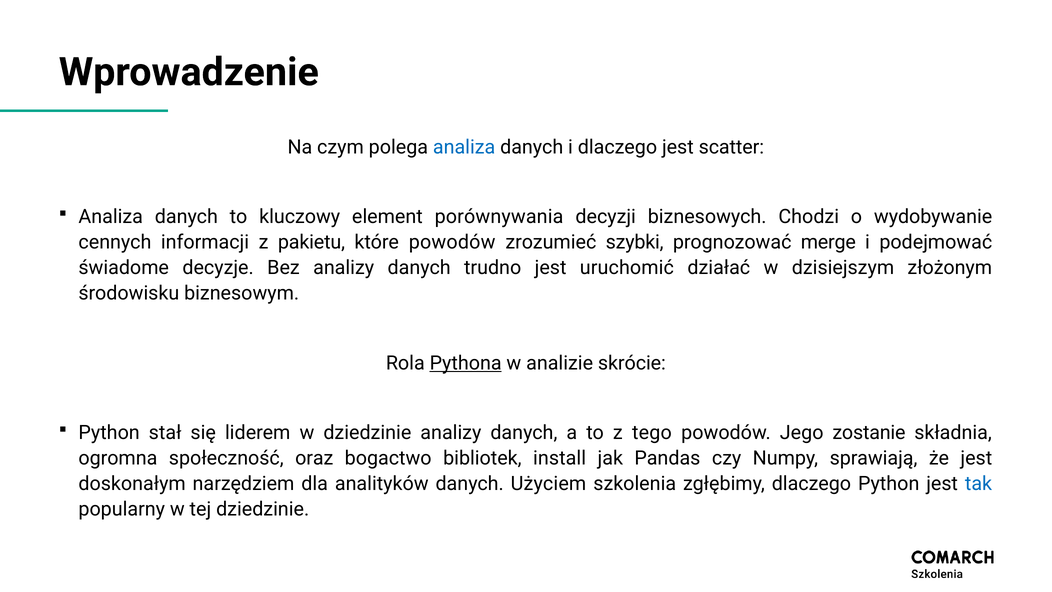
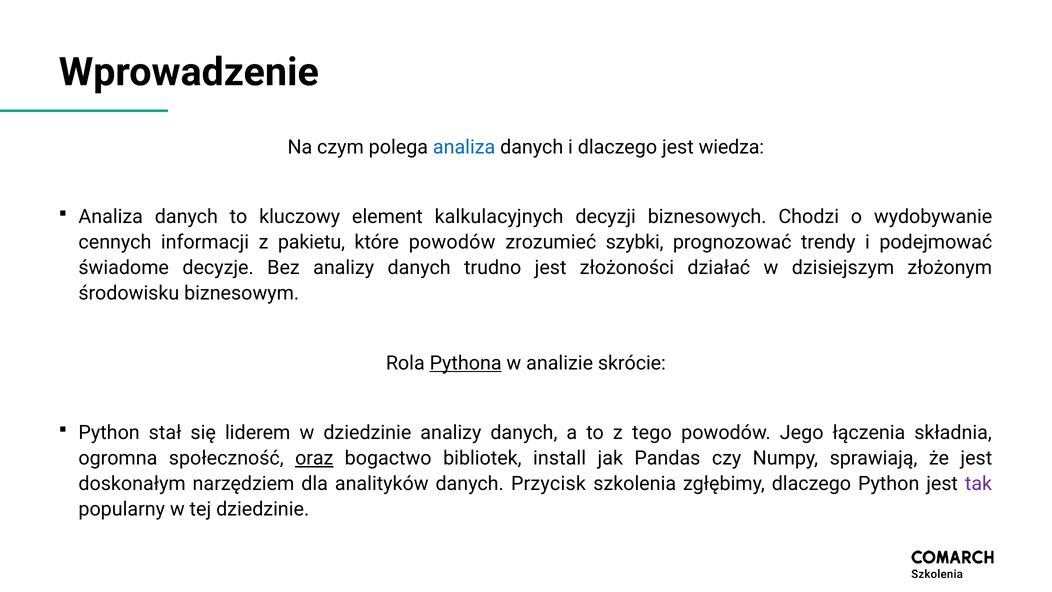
scatter: scatter -> wiedza (731, 147)
porównywania: porównywania -> kalkulacyjnych (499, 217)
merge: merge -> trendy (828, 242)
uruchomić: uruchomić -> złożoności (627, 268)
zostanie: zostanie -> łączenia (869, 432)
oraz underline: none -> present (314, 458)
Użyciem: Użyciem -> Przycisk (548, 484)
tak colour: blue -> purple (979, 484)
